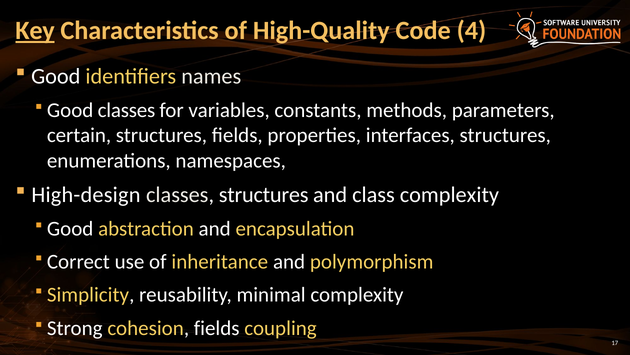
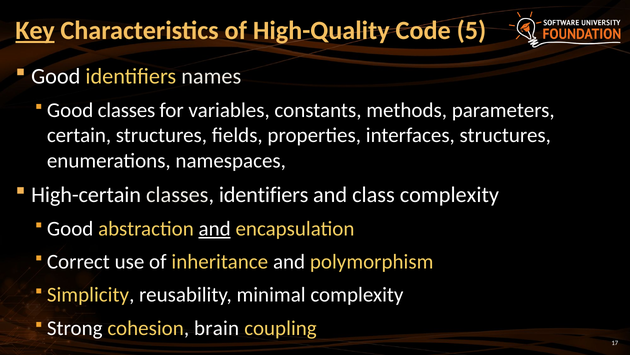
4: 4 -> 5 (471, 31)
High-design: High-design -> High-certain (86, 195)
classes structures: structures -> identifiers (264, 195)
and underline: none -> present (215, 228)
cohesion fields: fields -> brain (217, 328)
